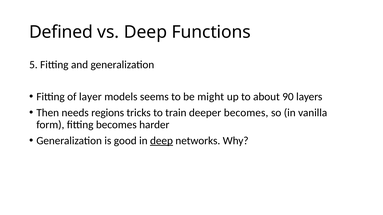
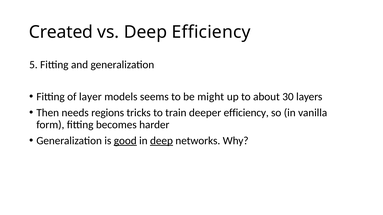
Defined: Defined -> Created (61, 32)
Deep Functions: Functions -> Efficiency (211, 32)
90: 90 -> 30 (288, 97)
deeper becomes: becomes -> efficiency (246, 113)
good underline: none -> present (125, 141)
